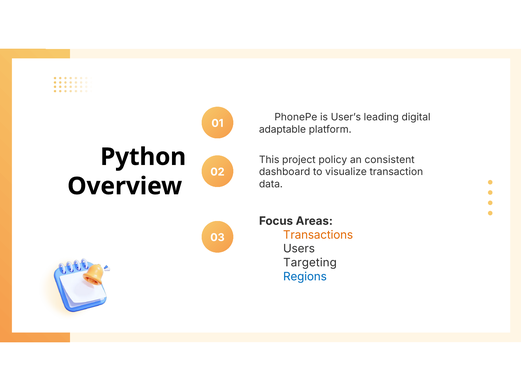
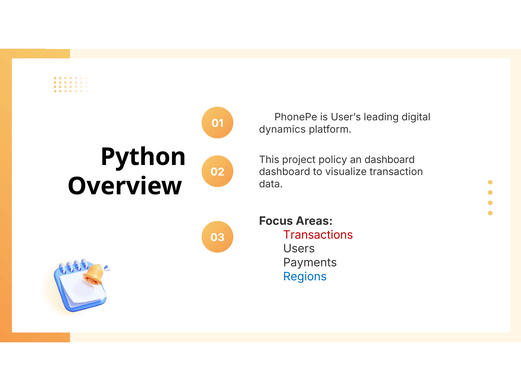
adaptable: adaptable -> dynamics (282, 129)
an consistent: consistent -> dashboard (390, 160)
Transactions colour: orange -> red (318, 235)
Targeting: Targeting -> Payments (310, 263)
